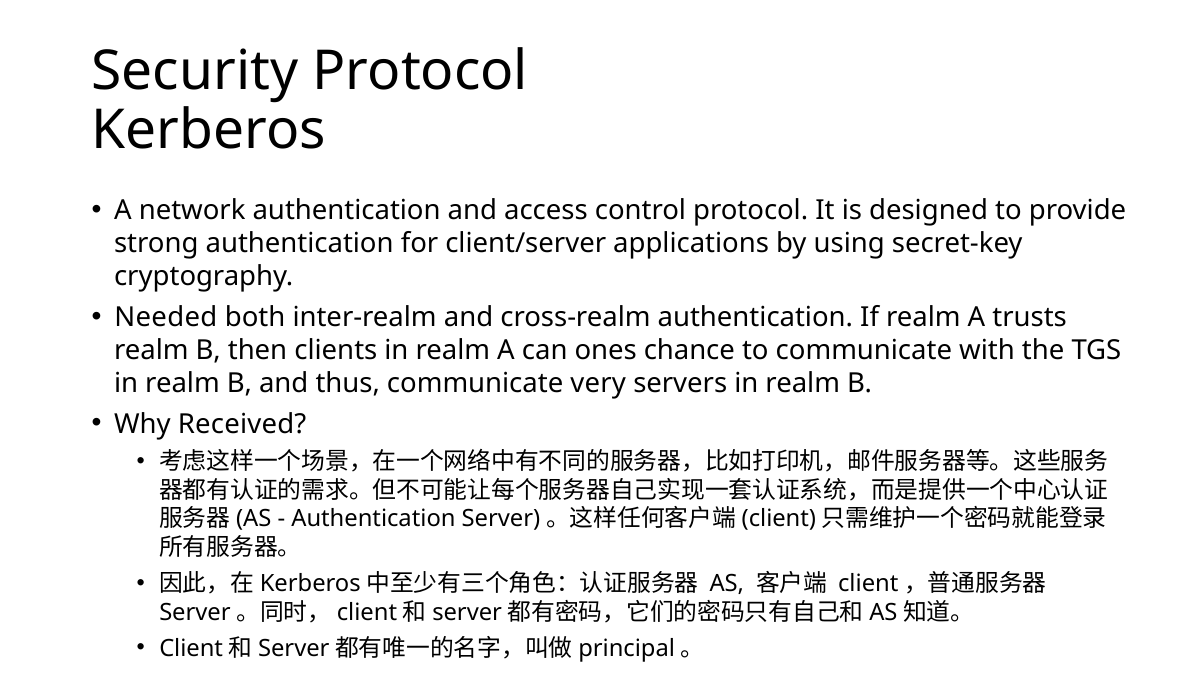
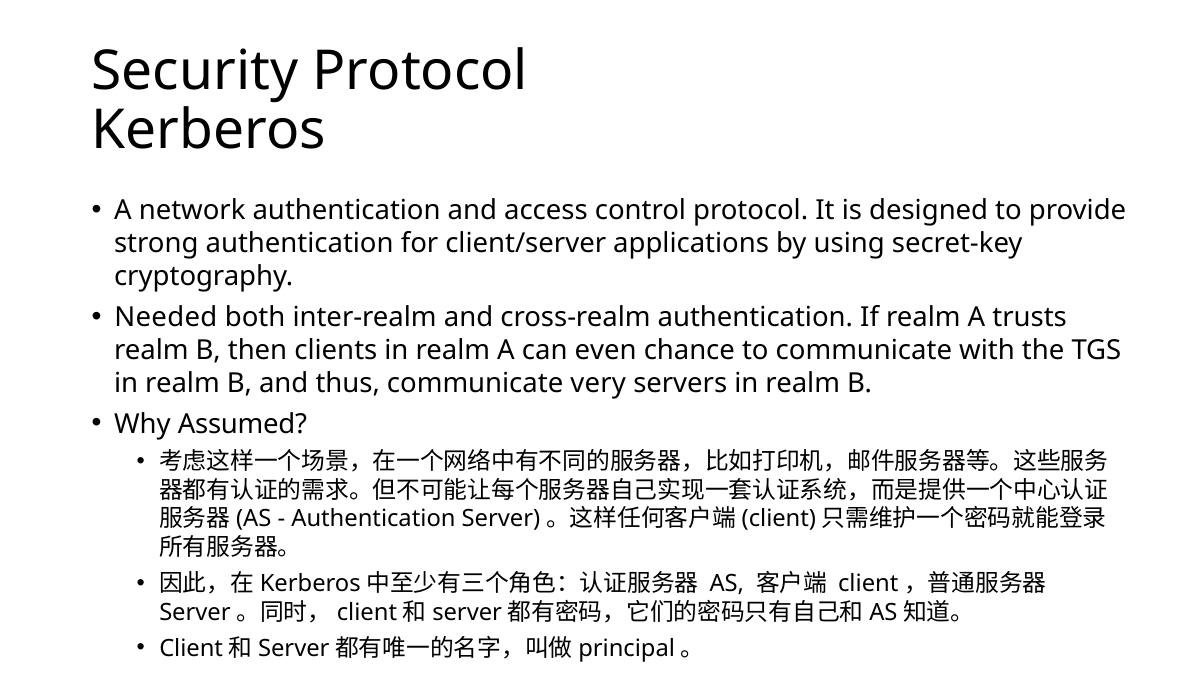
ones: ones -> even (606, 350)
Received: Received -> Assumed (242, 424)
